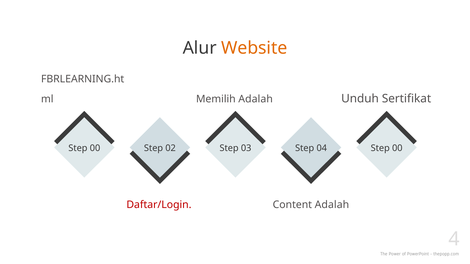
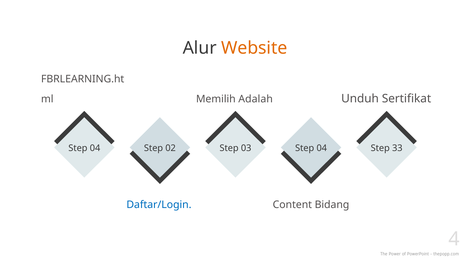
00: 00 -> 04 (95, 148)
00: 00 -> 33 (397, 148)
Daftar/Login colour: red -> blue (159, 205)
Content Adalah: Adalah -> Bidang (332, 205)
